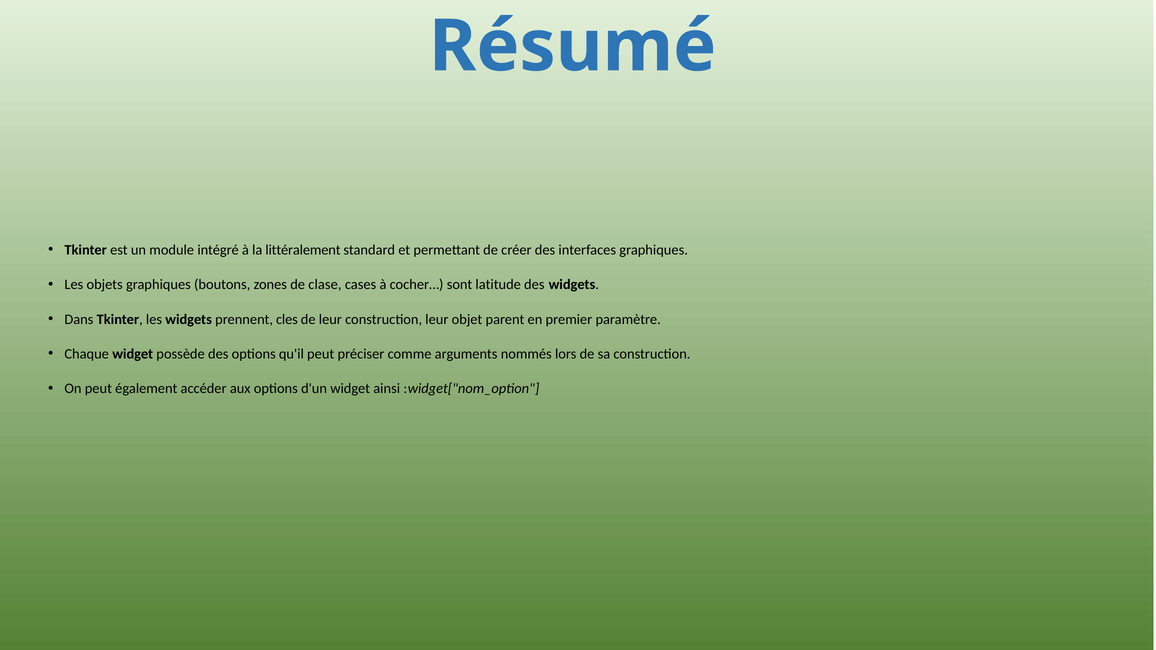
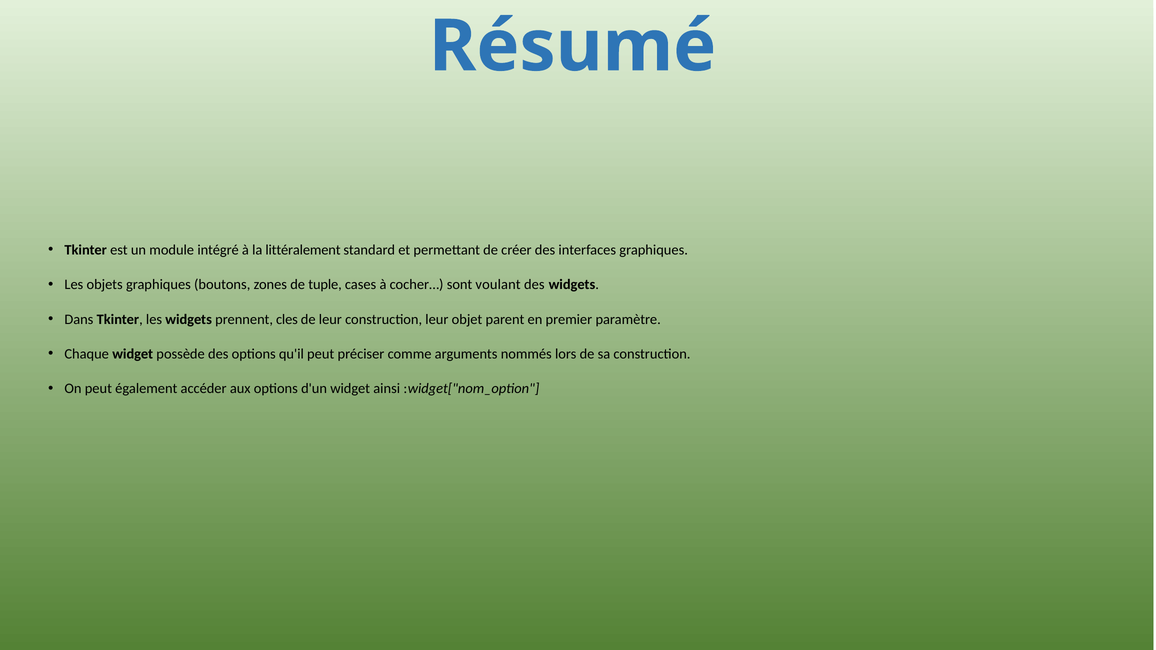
clase: clase -> tuple (325, 285)
latitude: latitude -> voulant (498, 285)
